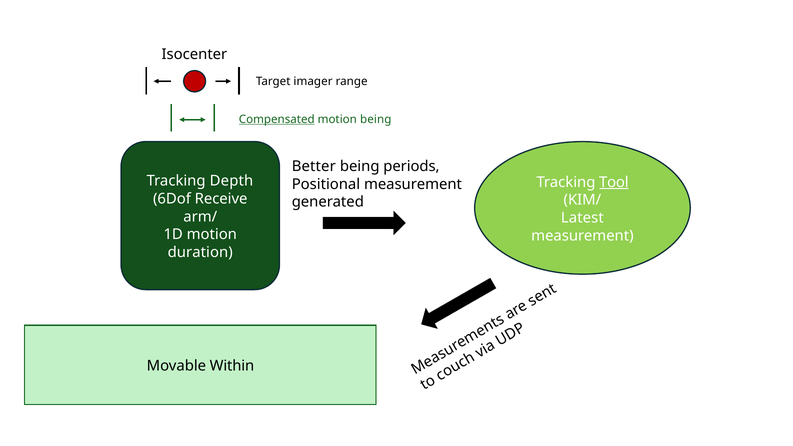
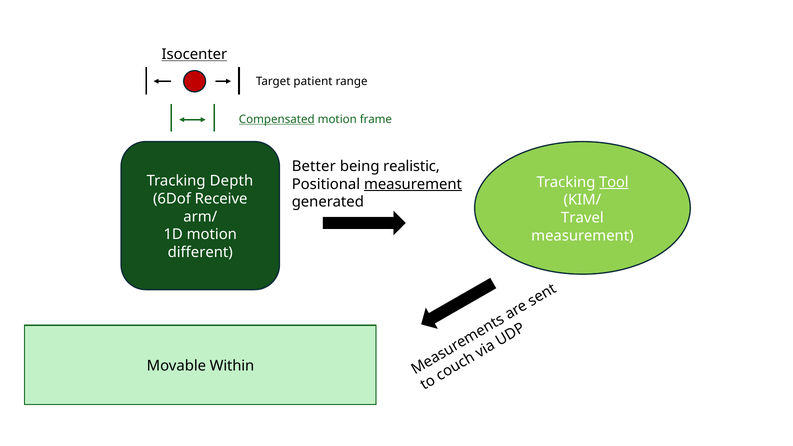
Isocenter underline: none -> present (194, 54)
imager: imager -> patient (313, 81)
motion being: being -> frame (376, 119)
periods: periods -> realistic (412, 166)
measurement underline: none -> present (413, 184)
Latest: Latest -> Travel (582, 218)
duration: duration -> different (200, 252)
